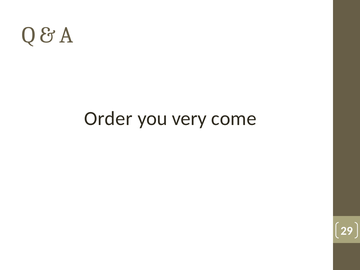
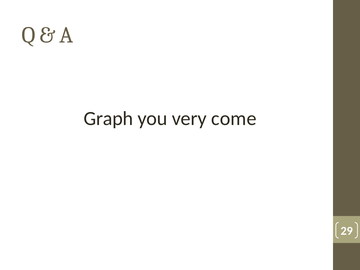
Order: Order -> Graph (108, 119)
